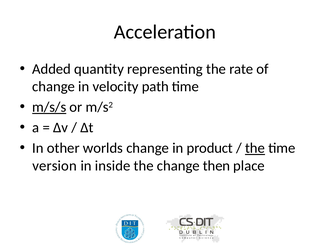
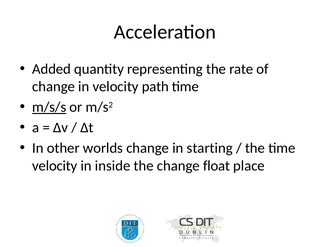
product: product -> starting (210, 148)
the underline: present -> none (255, 148)
version: version -> velocity (55, 166)
then: then -> float (217, 166)
